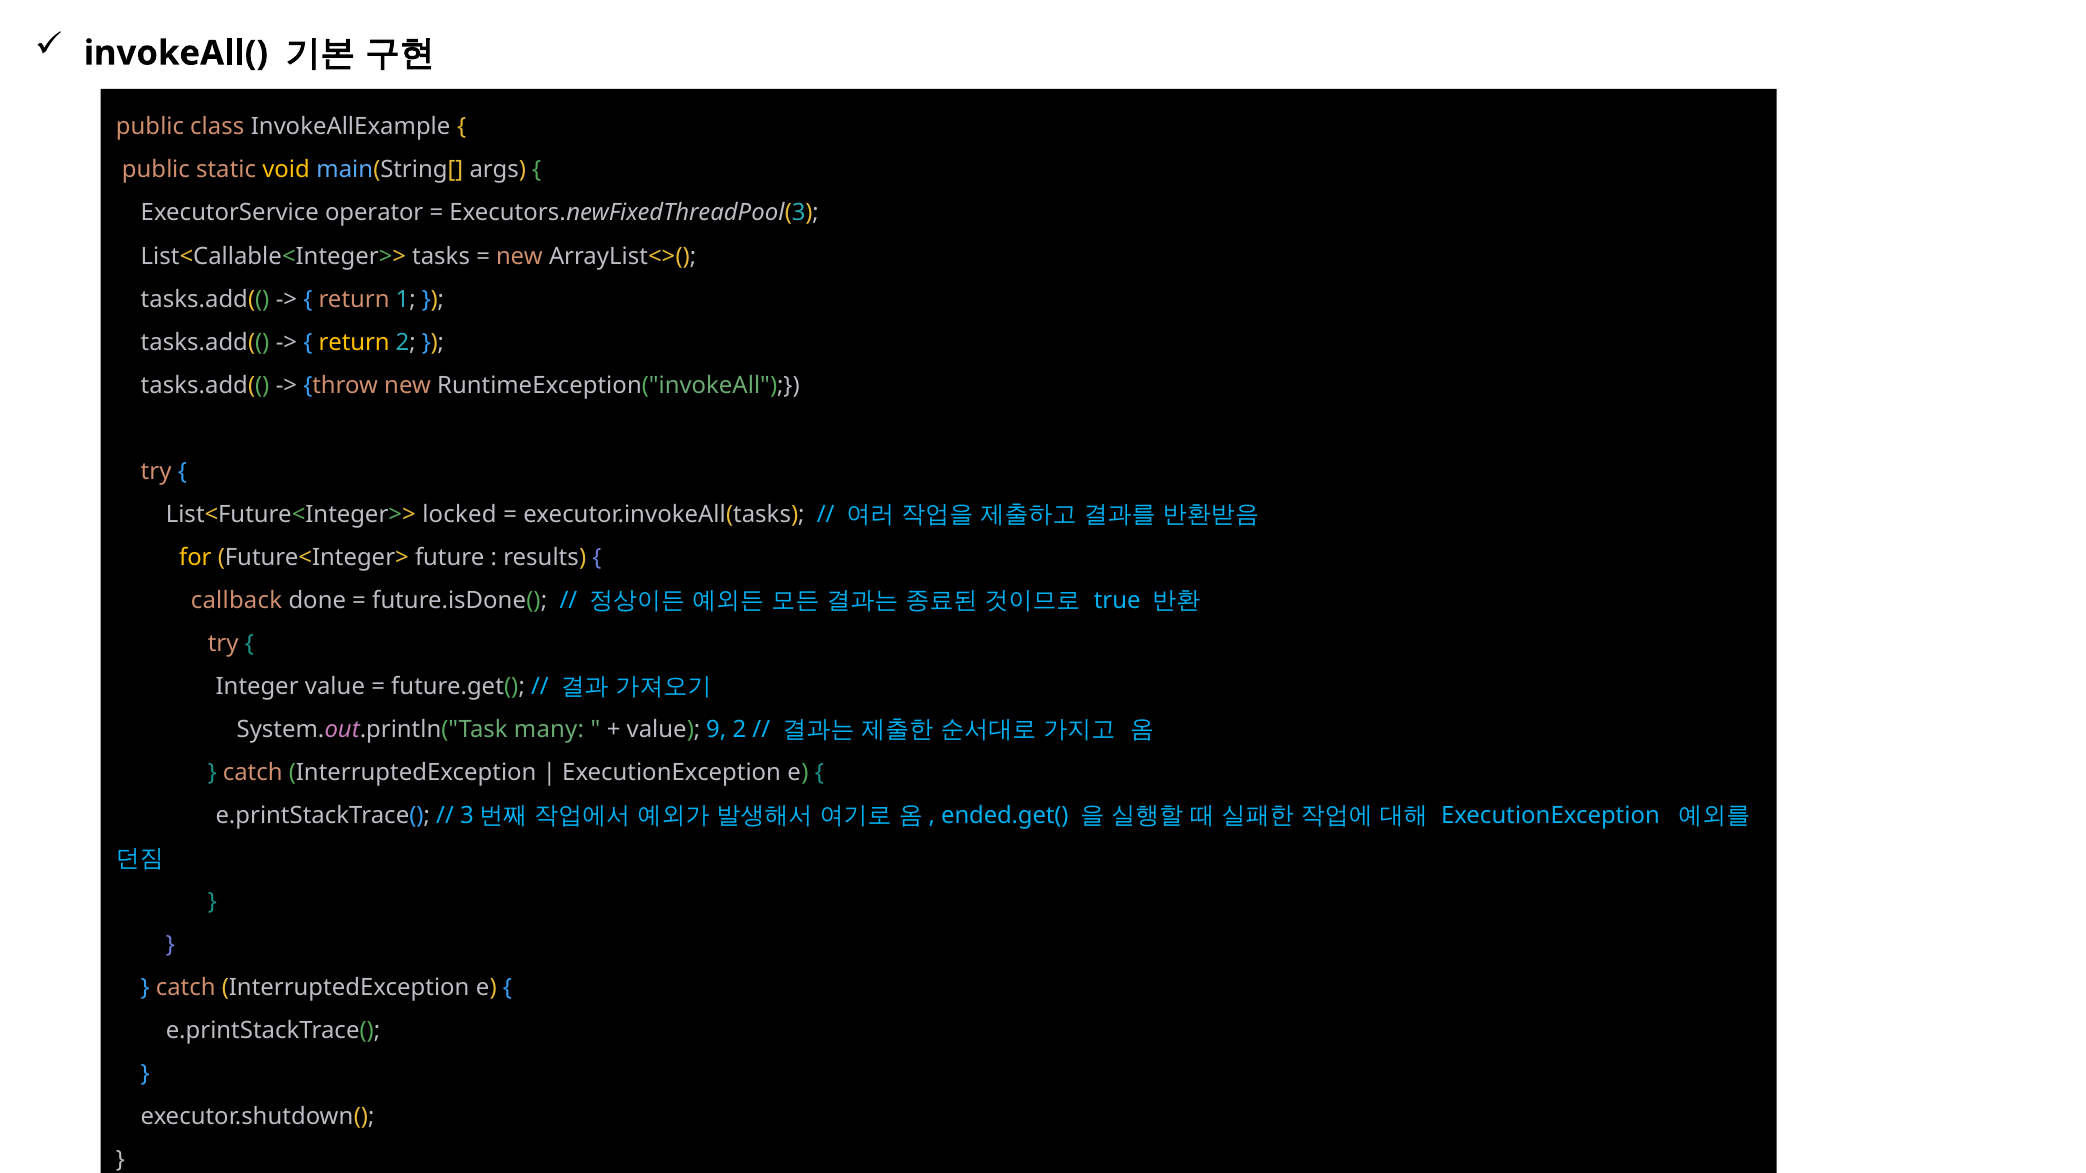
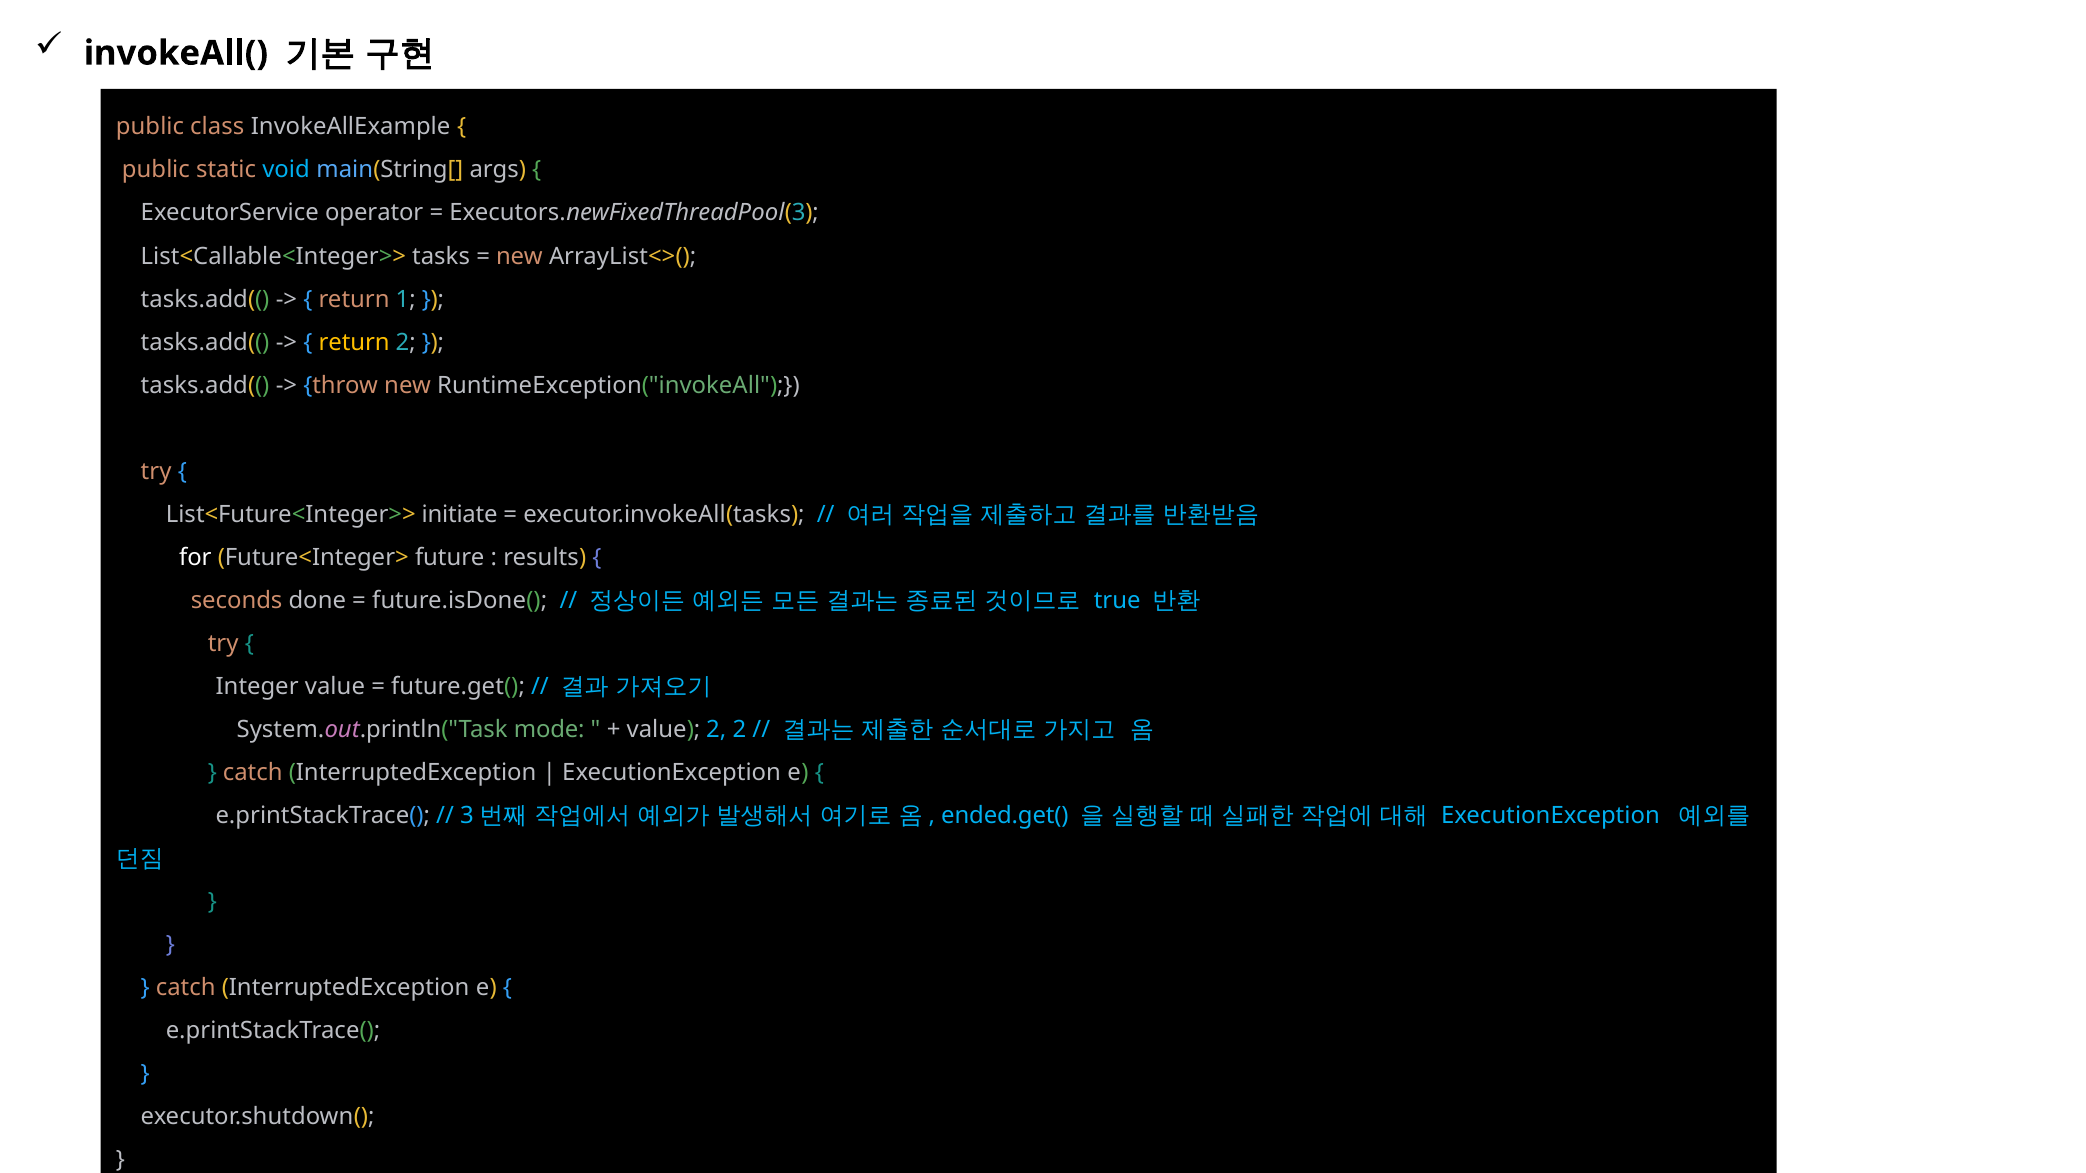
void colour: yellow -> light blue (286, 170)
locked: locked -> initiate (460, 515)
for colour: yellow -> white (195, 558)
callback: callback -> seconds (237, 601)
many: many -> mode (549, 730)
value 9: 9 -> 2 (716, 730)
